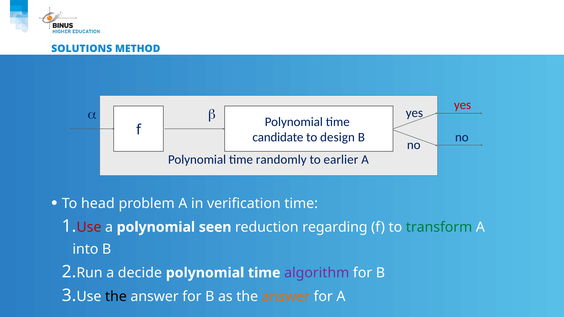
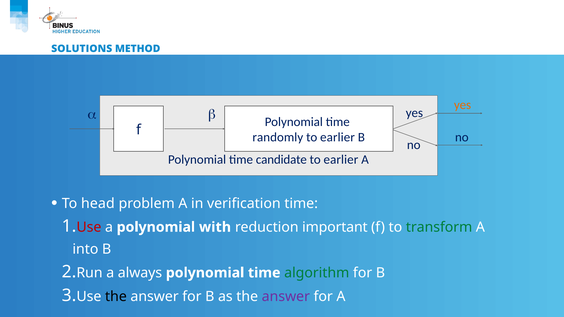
yes colour: red -> orange (463, 105)
candidate: candidate -> randomly (278, 138)
design: design -> earlier (338, 138)
randomly: randomly -> candidate (281, 160)
seen: seen -> with (215, 227)
regarding: regarding -> important (335, 227)
decide: decide -> always (140, 273)
algorithm colour: purple -> green (317, 273)
answer colour: orange -> purple (286, 297)
